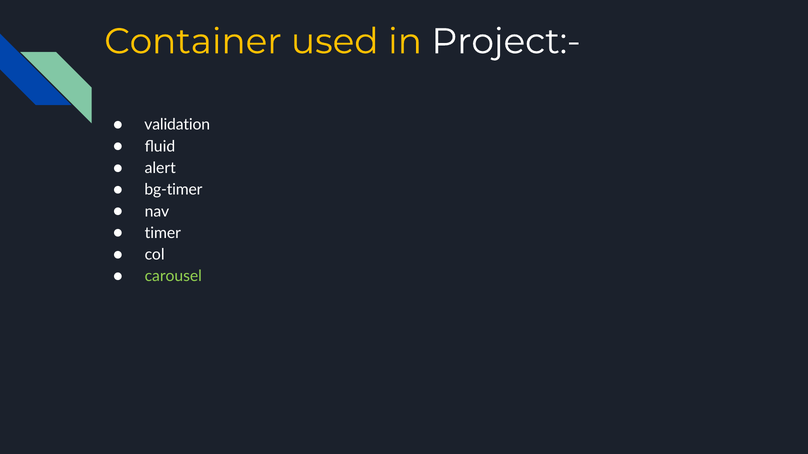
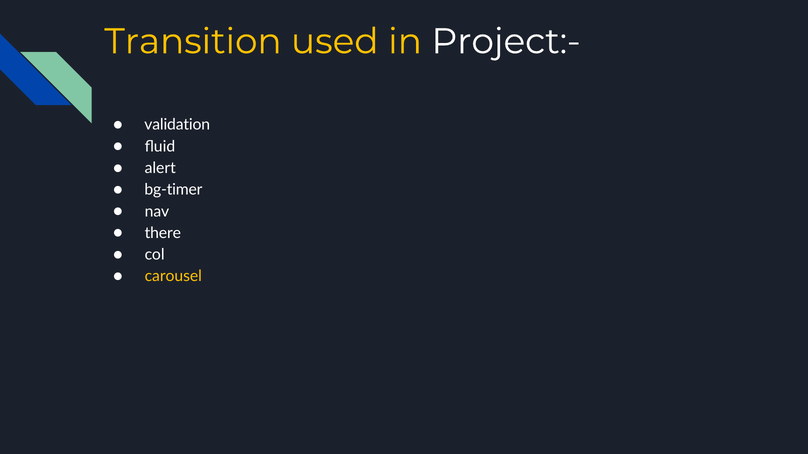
Container: Container -> Transition (193, 42)
timer: timer -> there (163, 233)
carousel colour: light green -> yellow (173, 277)
